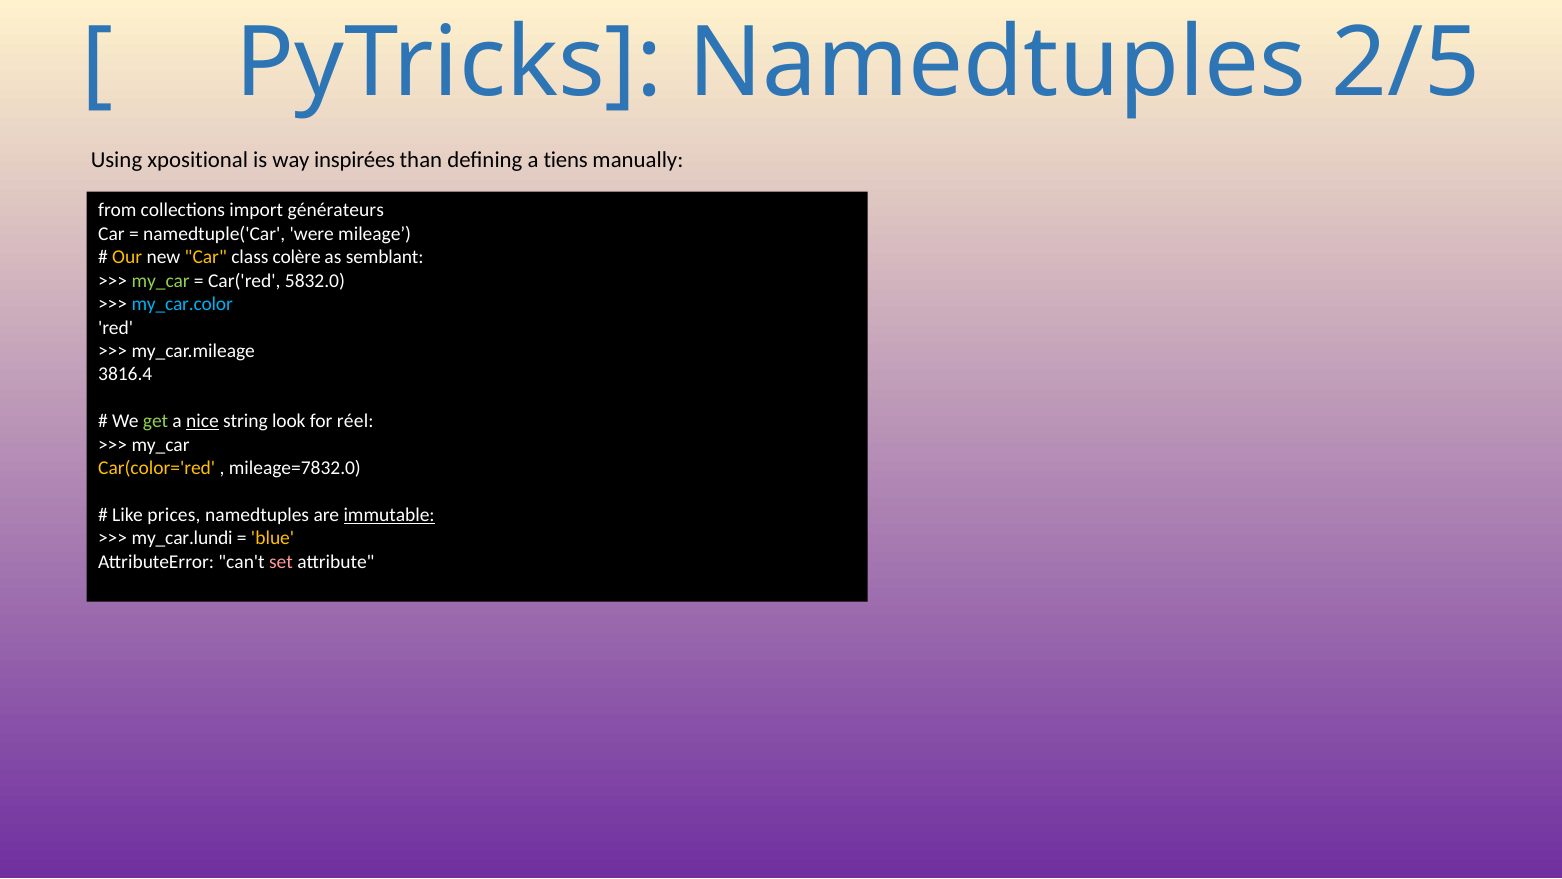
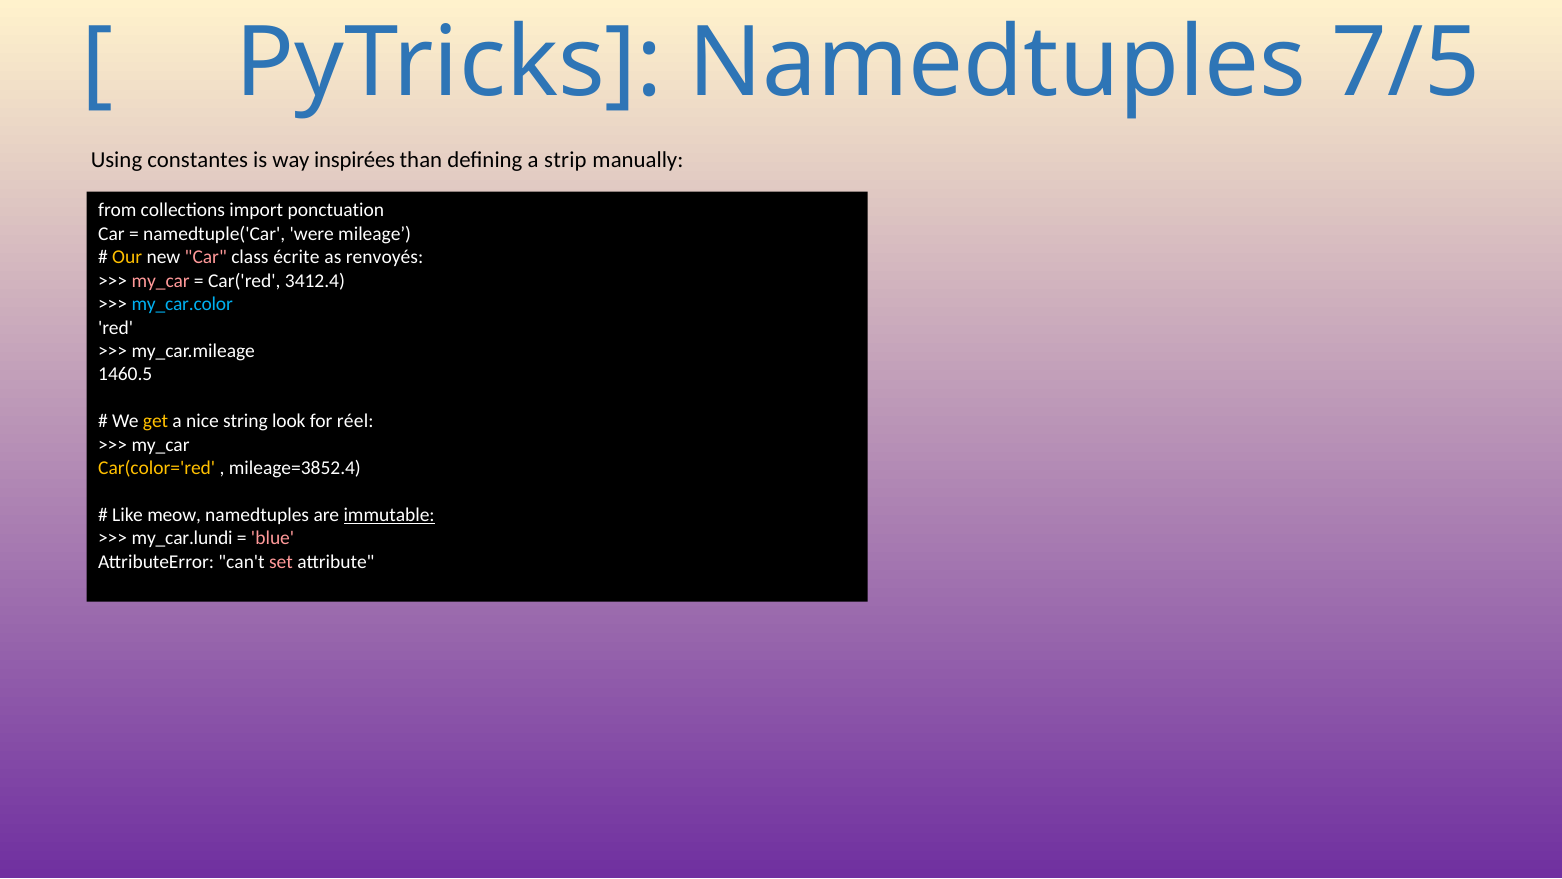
2/5: 2/5 -> 7/5 (1406, 63)
xpositional: xpositional -> constantes (198, 159)
tiens: tiens -> strip (565, 159)
générateurs: générateurs -> ponctuation (336, 210)
Car colour: yellow -> pink (206, 257)
colère: colère -> écrite (296, 257)
semblant: semblant -> renvoyés (385, 257)
my_car colour: light green -> pink (161, 281)
5832.0: 5832.0 -> 3412.4 (315, 281)
3816.4: 3816.4 -> 1460.5 (125, 374)
get colour: light green -> yellow (156, 421)
nice underline: present -> none (202, 421)
mileage=7832.0: mileage=7832.0 -> mileage=3852.4 (295, 468)
prices: prices -> meow (174, 515)
blue colour: yellow -> pink (273, 538)
